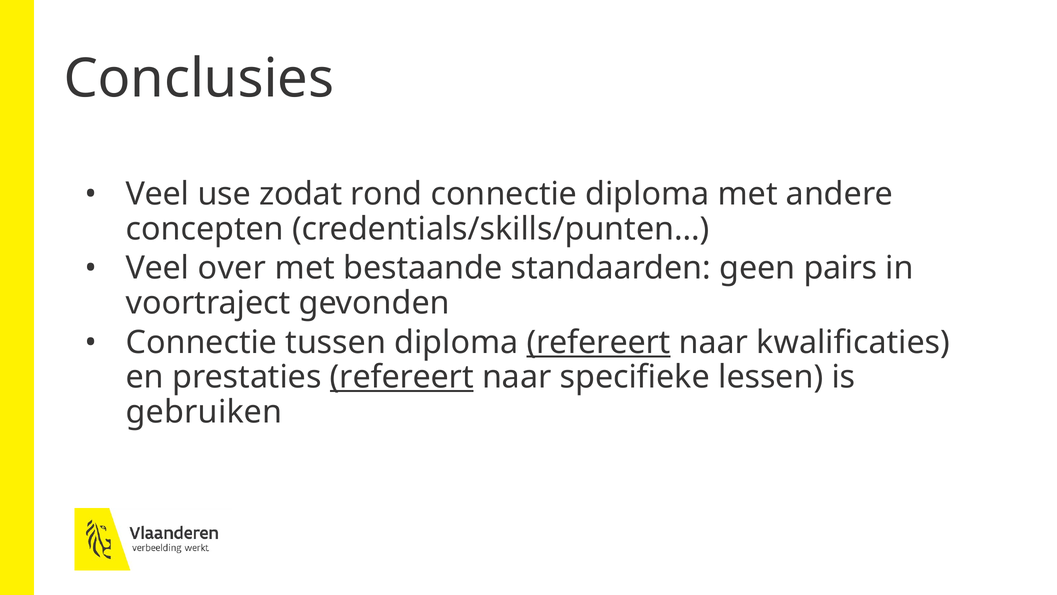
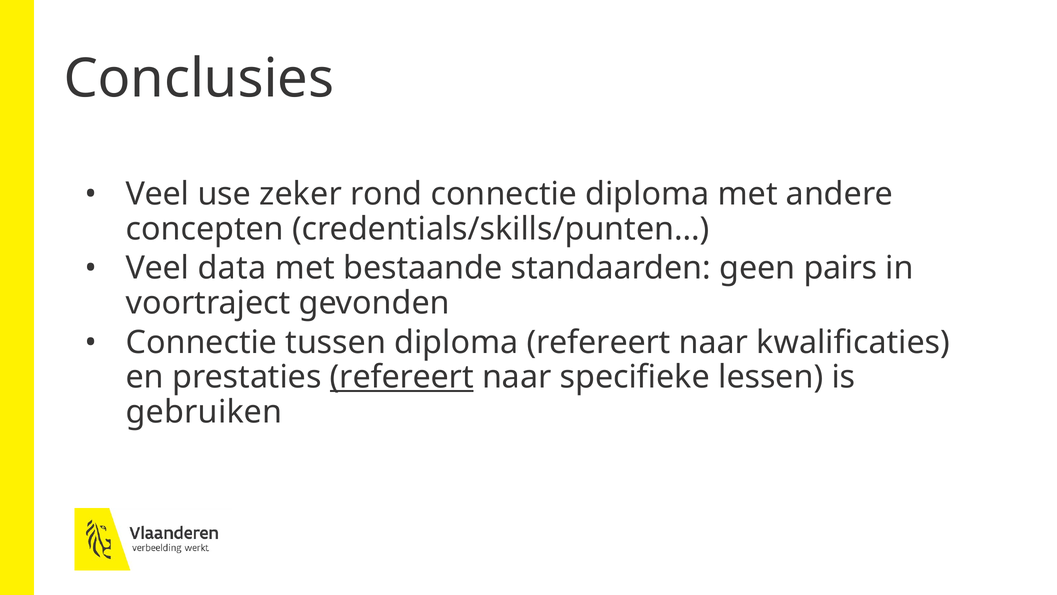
zodat: zodat -> zeker (301, 194)
over: over -> data (232, 268)
refereert underline: present -> none (599, 342)
